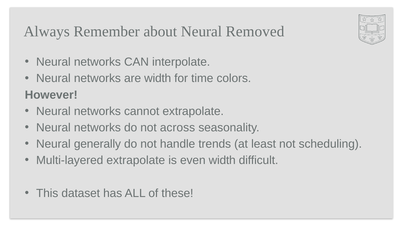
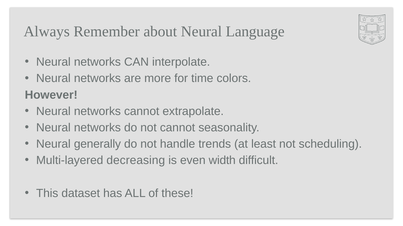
Removed: Removed -> Language (255, 32)
are width: width -> more (158, 79)
not across: across -> cannot (178, 128)
Multi-layered extrapolate: extrapolate -> decreasing (136, 161)
